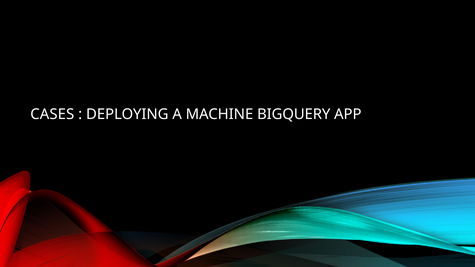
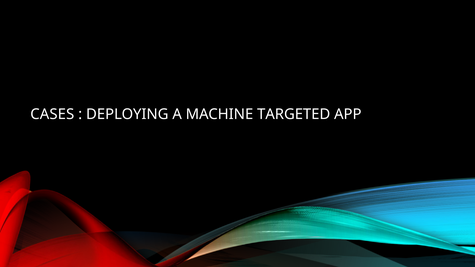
BIGQUERY: BIGQUERY -> TARGETED (294, 114)
